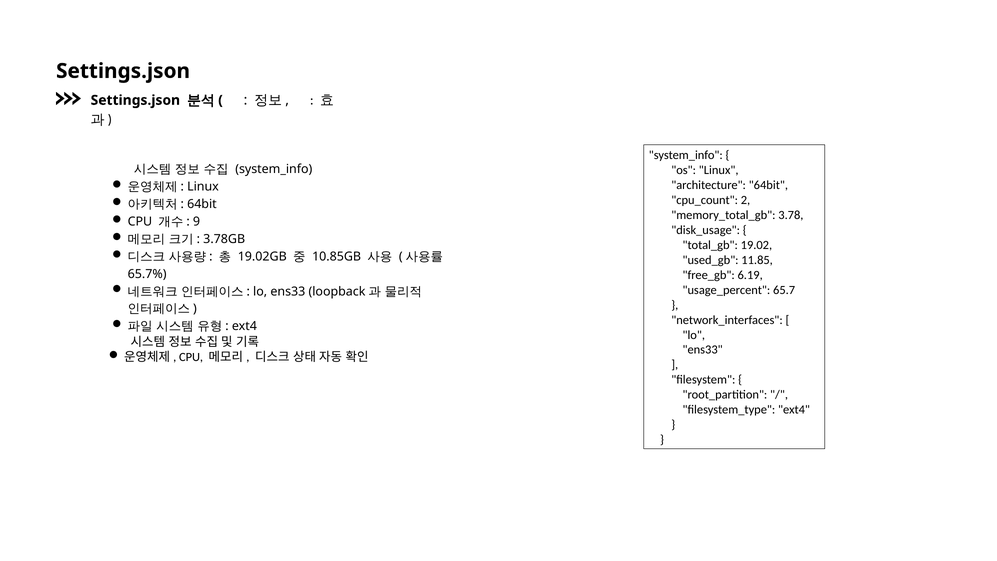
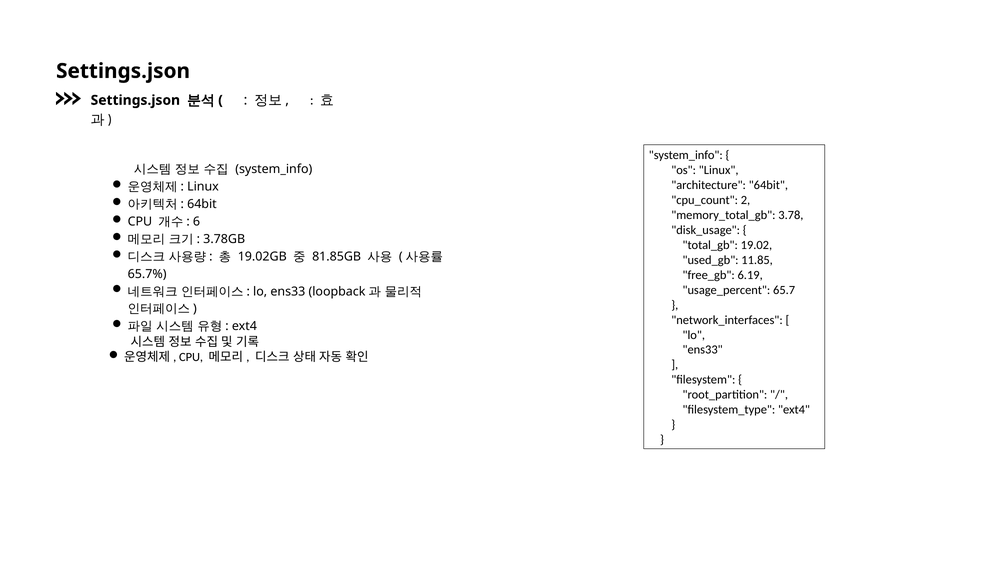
9: 9 -> 6 (197, 222)
10.85GB: 10.85GB -> 81.85GB (337, 256)
